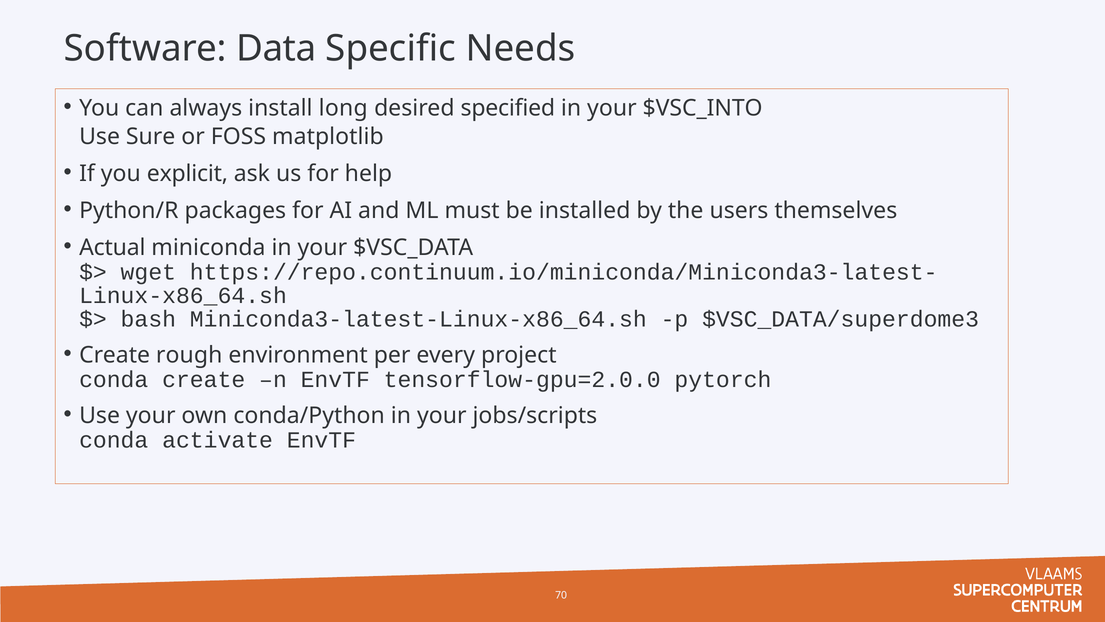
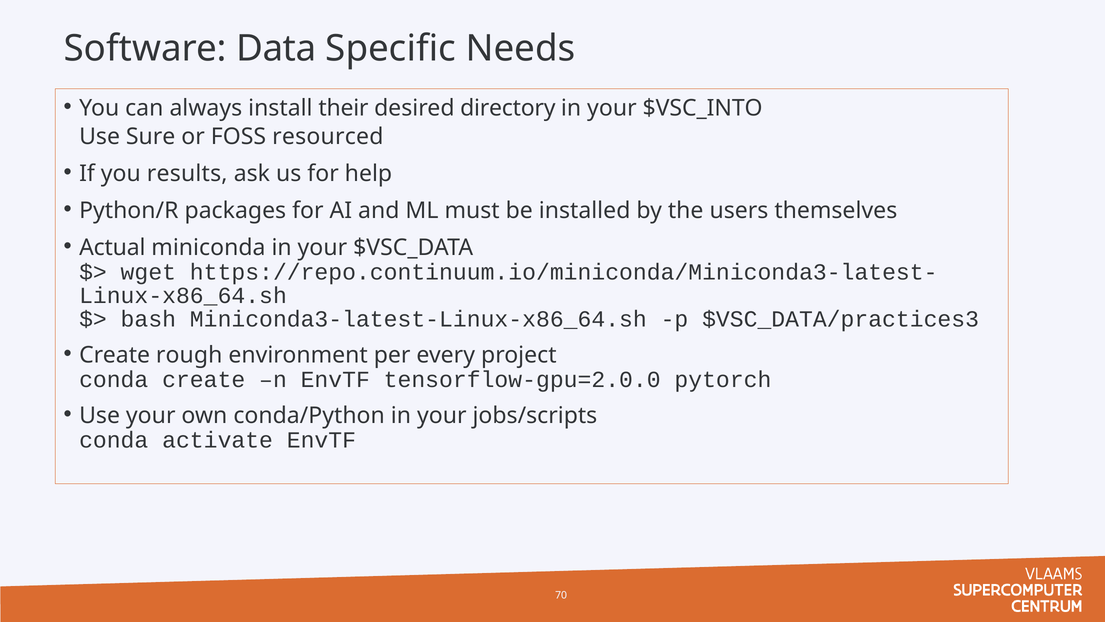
long: long -> their (343, 108)
specified: specified -> directory (508, 108)
matplotlib: matplotlib -> resourced (328, 136)
explicit: explicit -> results (187, 173)
$VSC_DATA/superdome3: $VSC_DATA/superdome3 -> $VSC_DATA/practices3 (841, 319)
